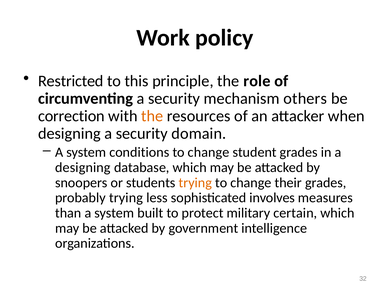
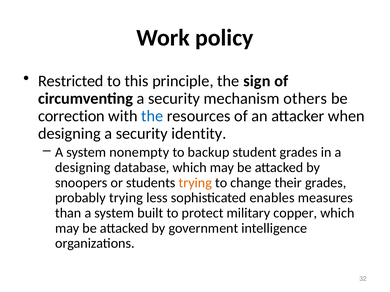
role: role -> sign (257, 81)
the colour: orange -> blue (152, 116)
domain: domain -> identity (199, 134)
conditions: conditions -> nonempty (139, 153)
change: change -> backup (209, 153)
involves: involves -> enables (272, 198)
certain: certain -> copper (295, 213)
